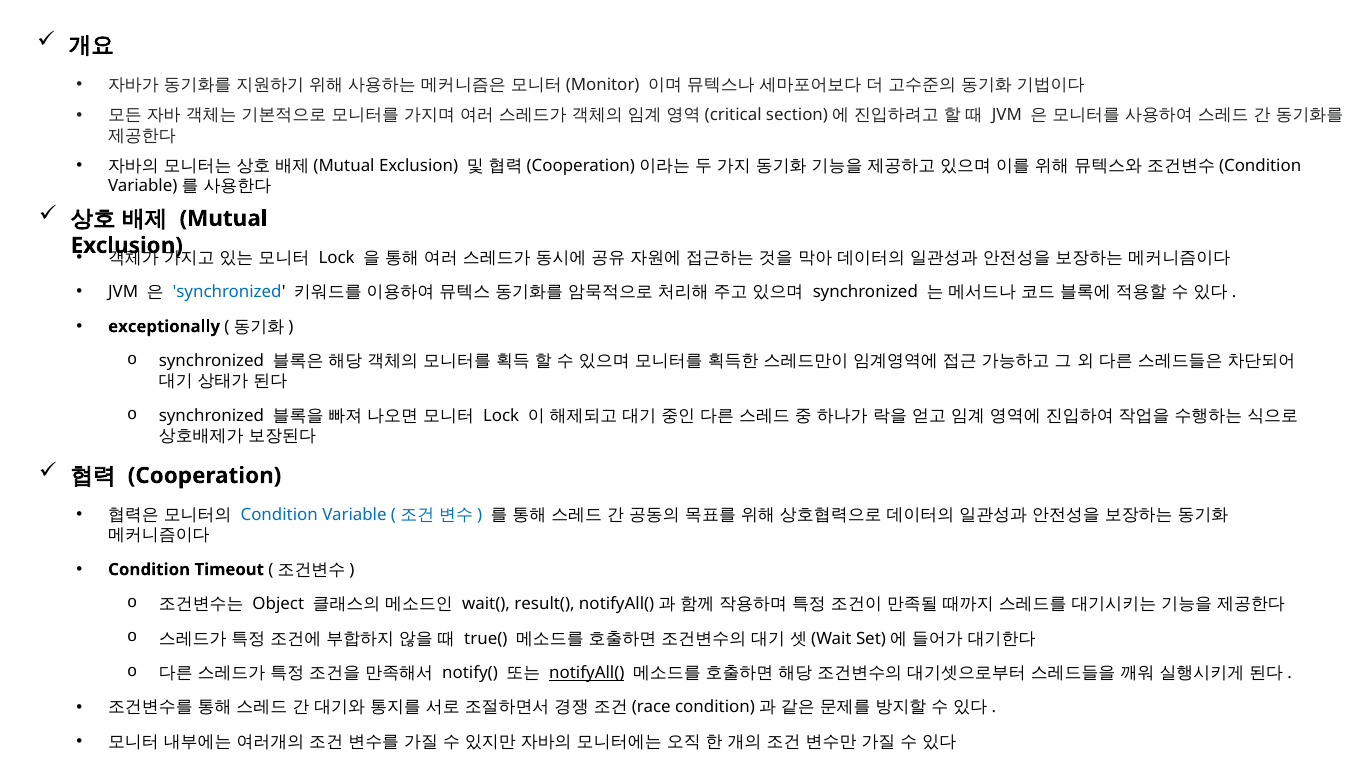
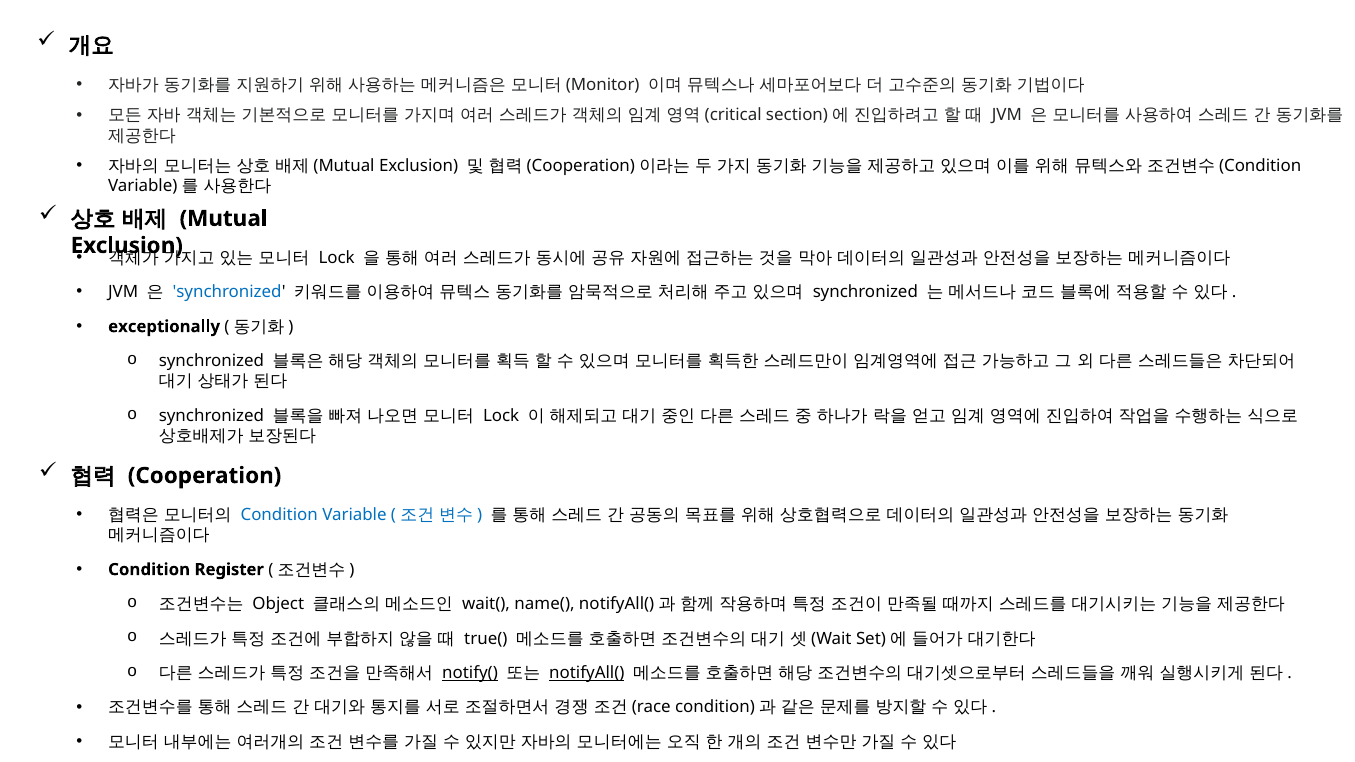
Timeout: Timeout -> Register (229, 570)
result(: result( -> name( (545, 604)
notify( underline: none -> present (470, 673)
